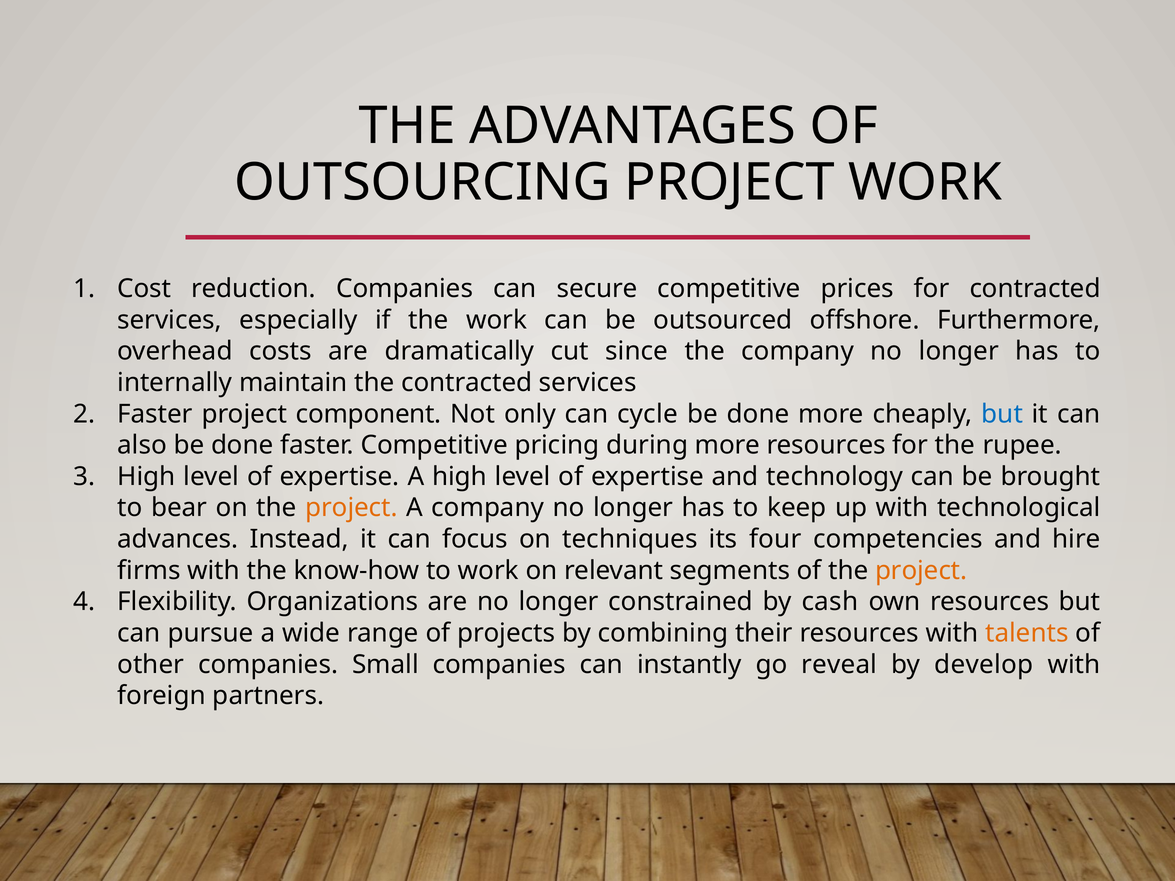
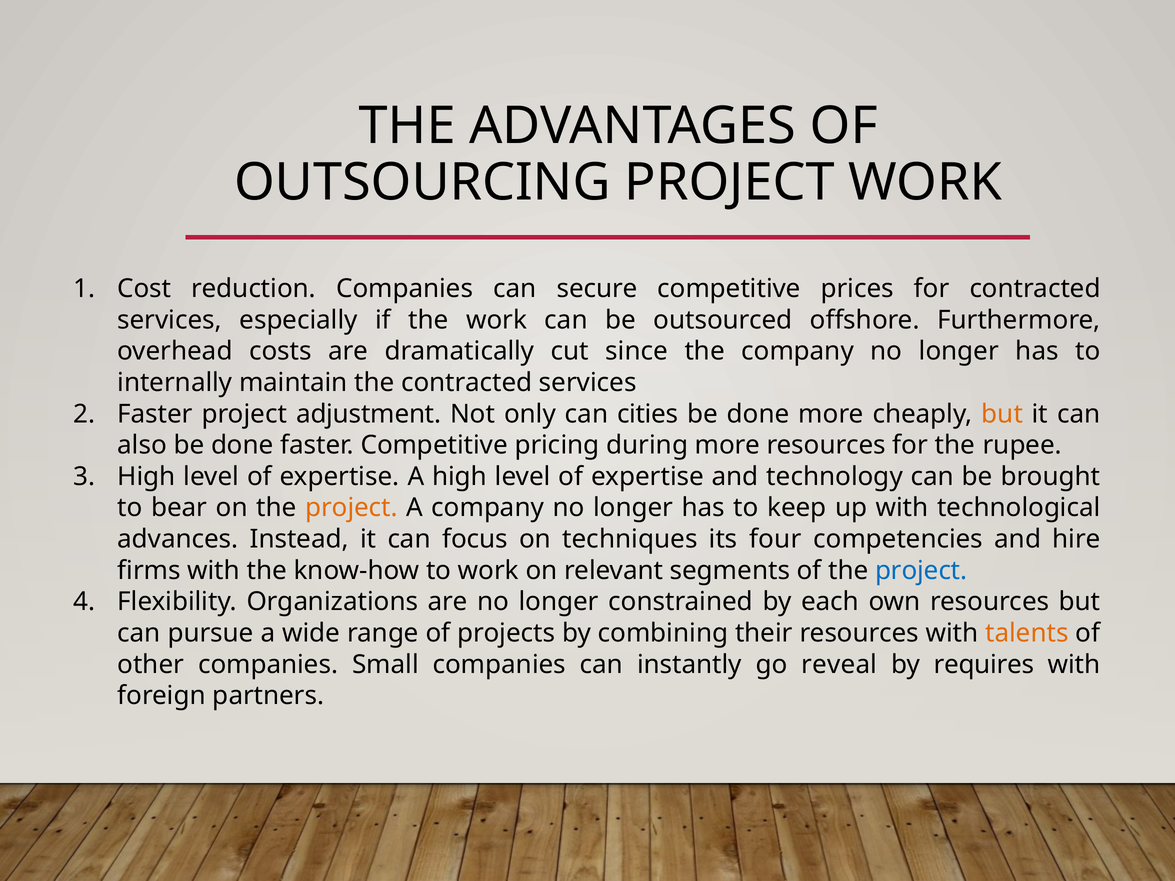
component: component -> adjustment (369, 414)
cycle: cycle -> cities (648, 414)
but colour: blue -> orange (1002, 414)
project colour: orange -> blue (921, 571)
cash: cash -> each (830, 602)
develop: develop -> requires (984, 665)
